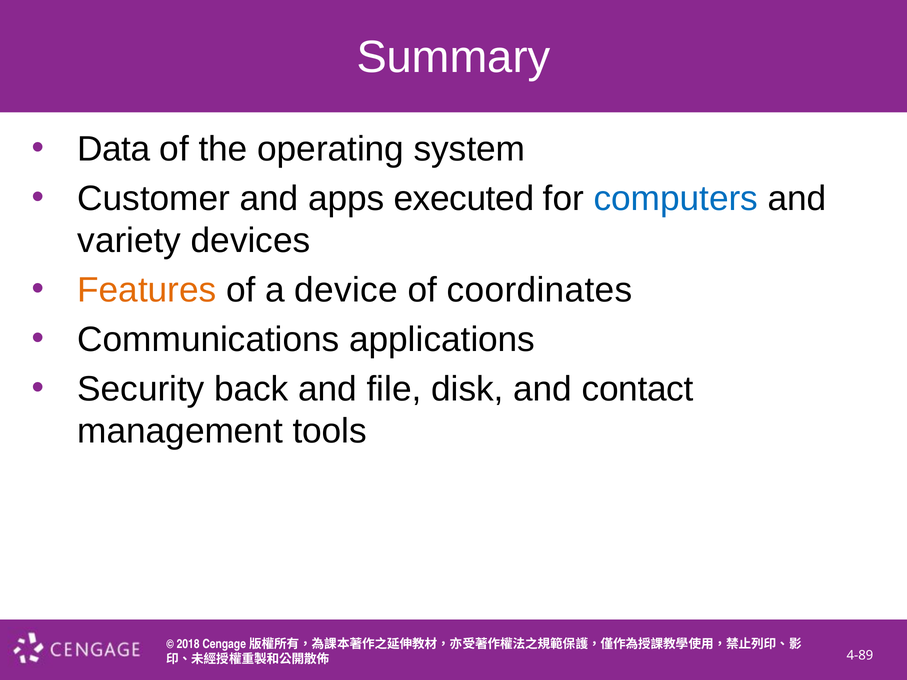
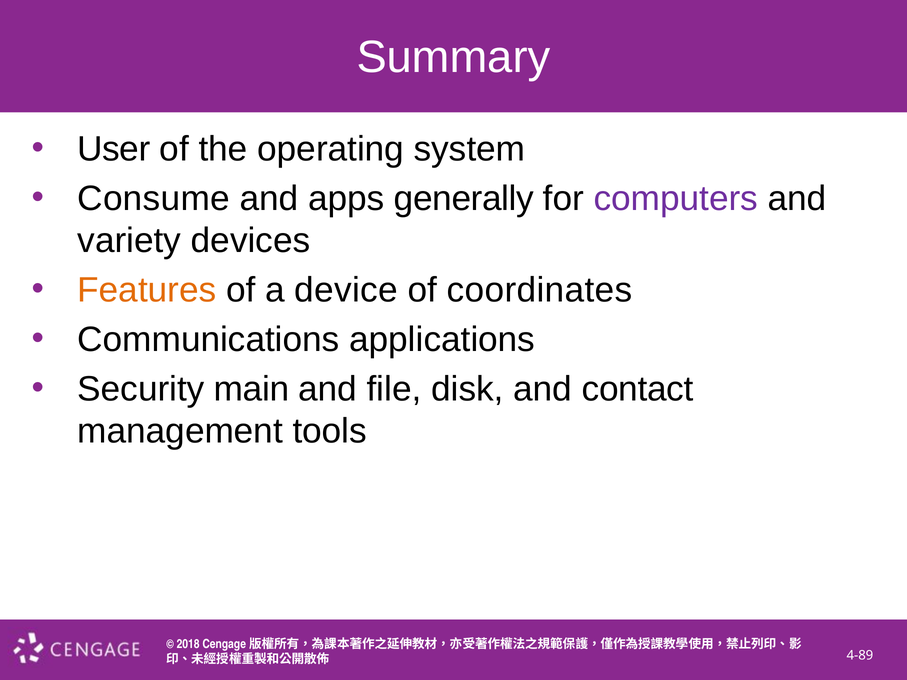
Data: Data -> User (114, 149)
Customer: Customer -> Consume (154, 199)
executed: executed -> generally (464, 199)
computers colour: blue -> purple (676, 199)
back: back -> main (252, 389)
